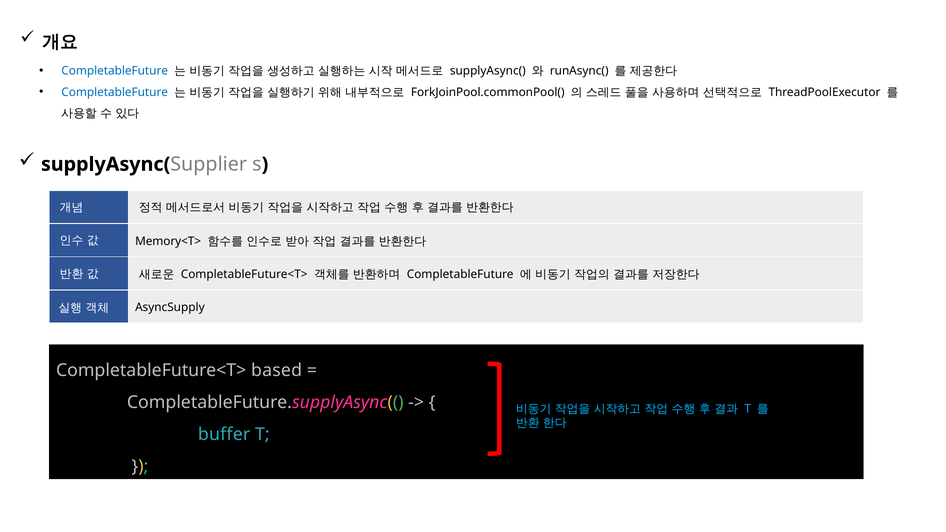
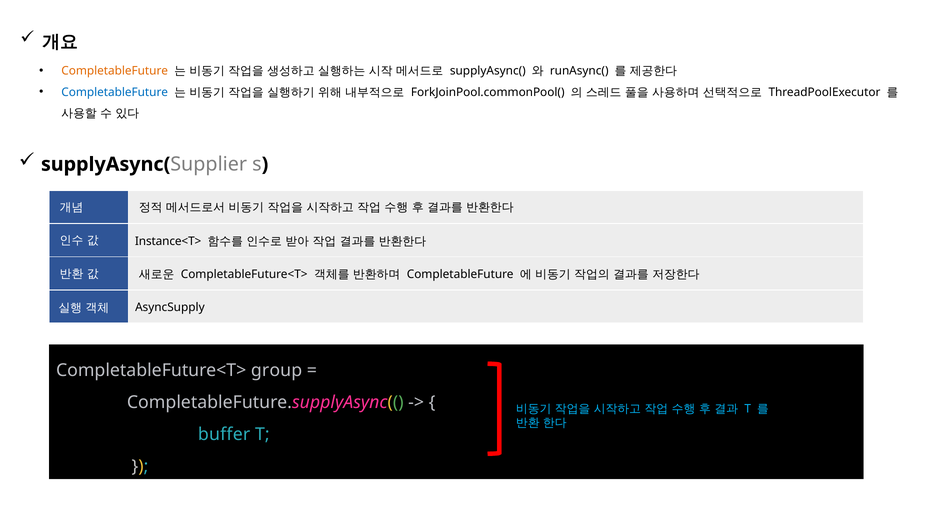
CompletableFuture colour: blue -> orange (115, 71)
Memory<T>: Memory<T> -> Instance<T> (168, 241)
based: based -> group (277, 371)
